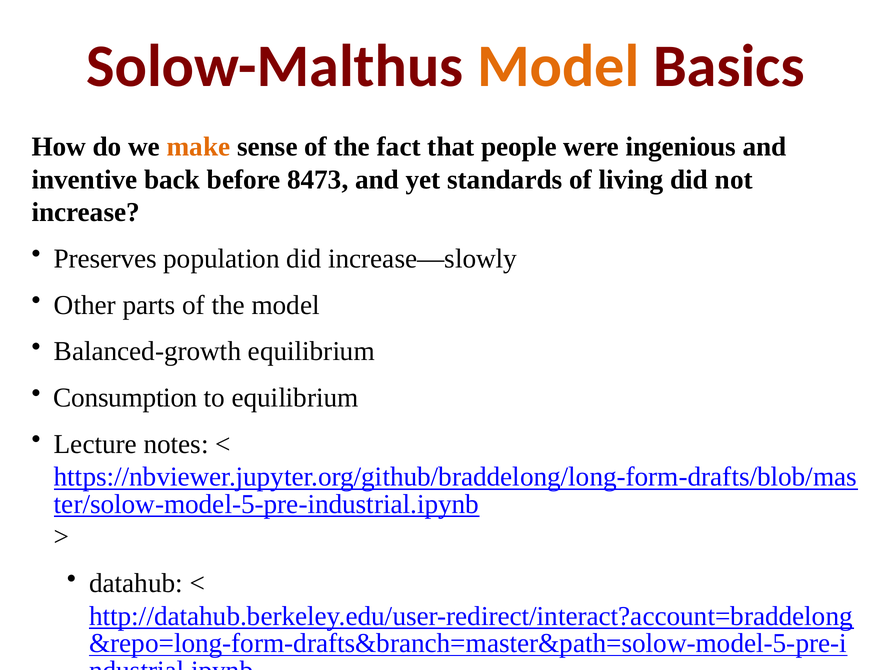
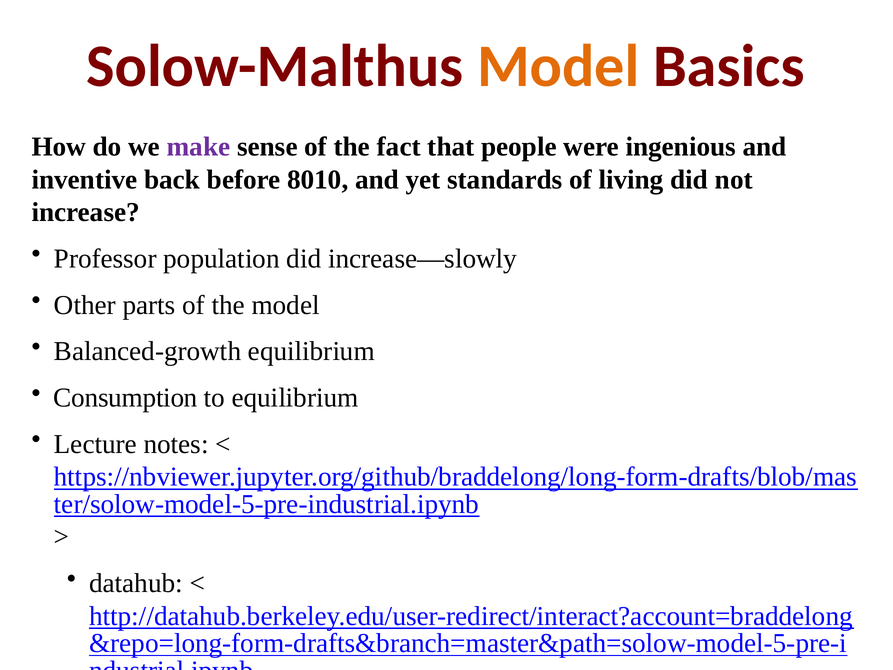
make colour: orange -> purple (198, 147)
8473: 8473 -> 8010 (318, 179)
Preserves: Preserves -> Professor (105, 259)
